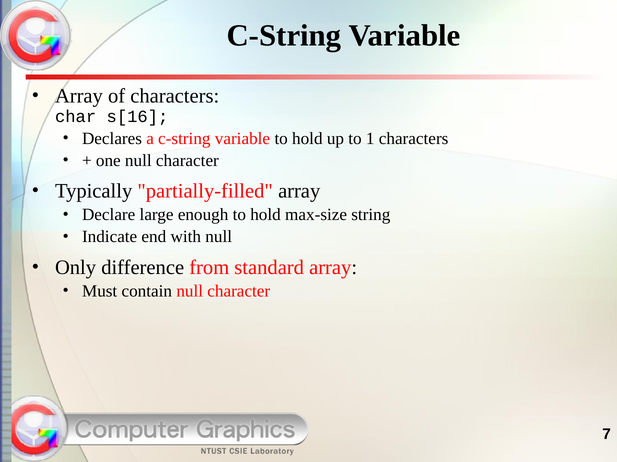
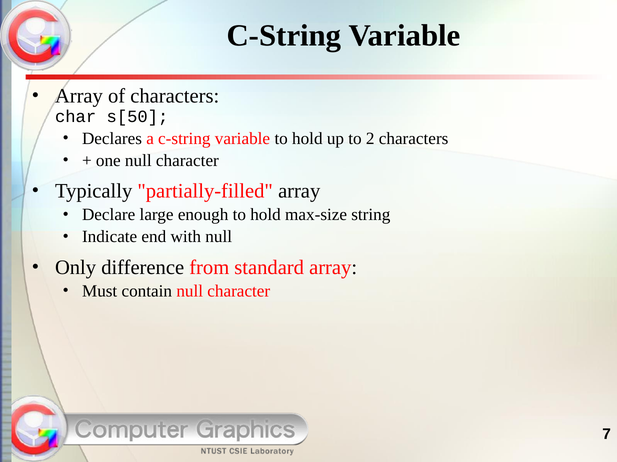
s[16: s[16 -> s[50 (137, 117)
1: 1 -> 2 (370, 139)
